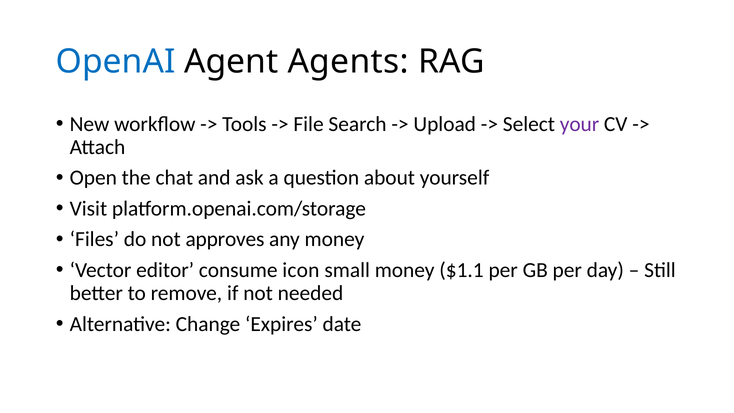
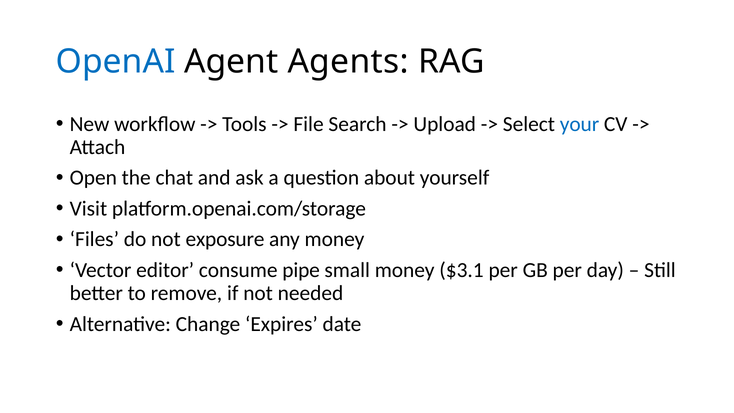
your colour: purple -> blue (580, 124)
approves: approves -> exposure (225, 239)
icon: icon -> pipe (301, 270)
$1.1: $1.1 -> $3.1 (462, 270)
